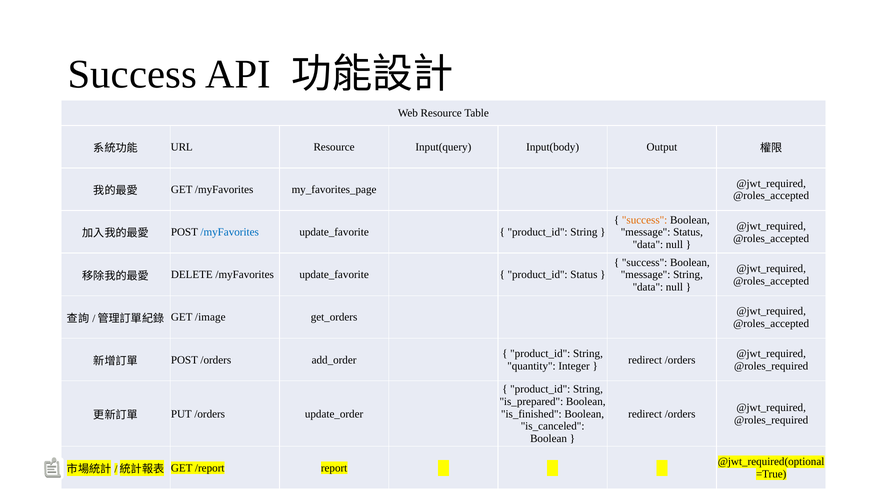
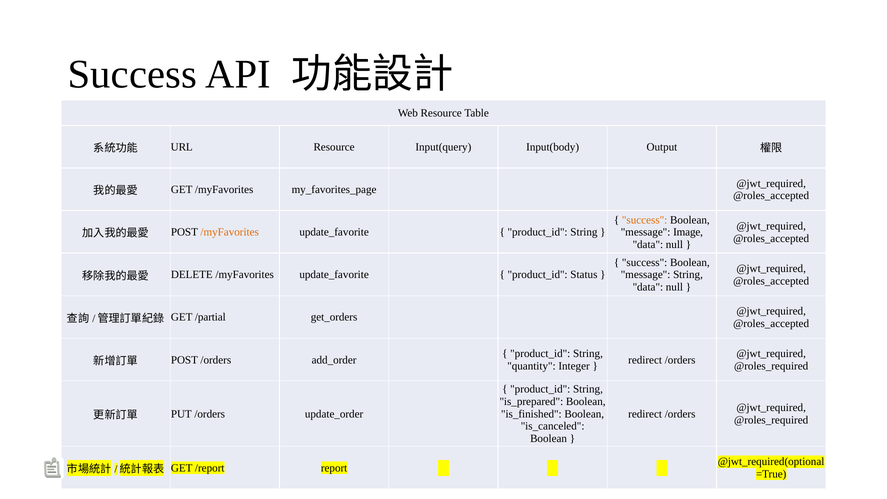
message Status: Status -> Image (688, 232)
/myFavorites colour: blue -> orange (230, 232)
/image: /image -> /partial (210, 317)
